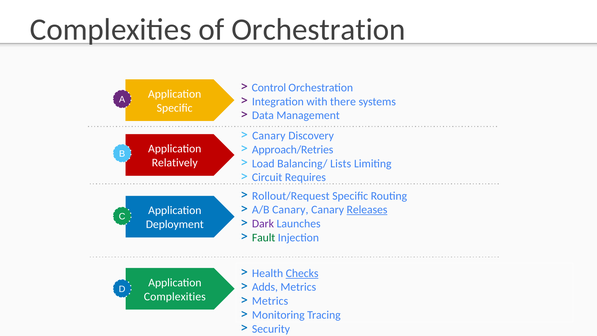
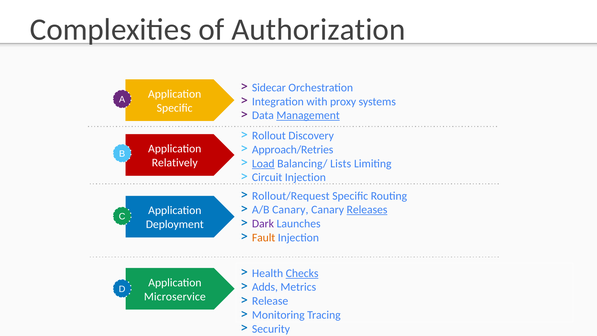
of Orchestration: Orchestration -> Authorization (318, 29)
Control: Control -> Sidecar (269, 88)
there: there -> proxy (343, 101)
Management underline: none -> present (308, 115)
Canary: Canary -> Rollout (269, 136)
Load underline: none -> present (263, 163)
Circuit Requires: Requires -> Injection (305, 177)
Fault colour: green -> orange (264, 238)
Complexities: Complexities -> Microservice (175, 296)
Metrics: Metrics -> Release (270, 301)
